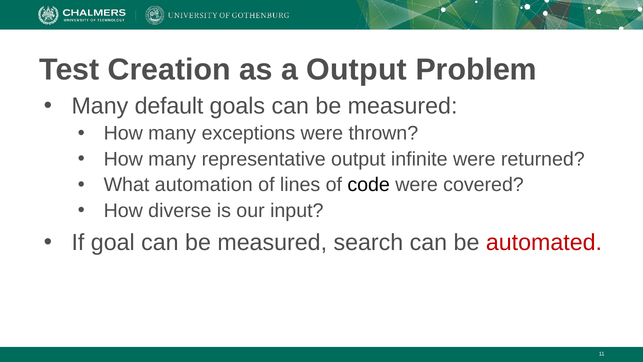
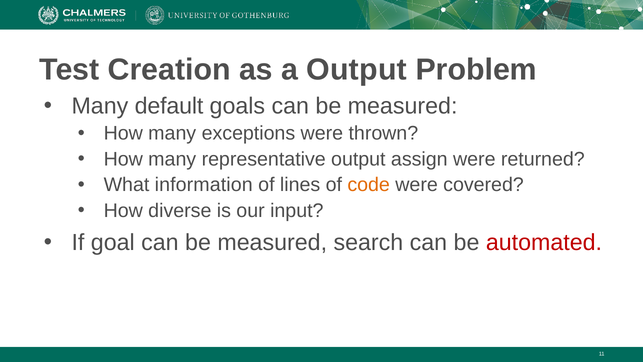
infinite: infinite -> assign (419, 159)
automation: automation -> information (204, 185)
code colour: black -> orange (369, 185)
